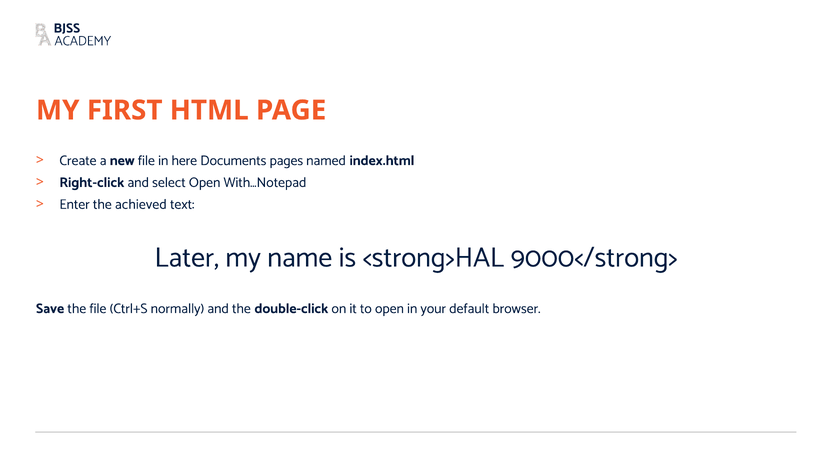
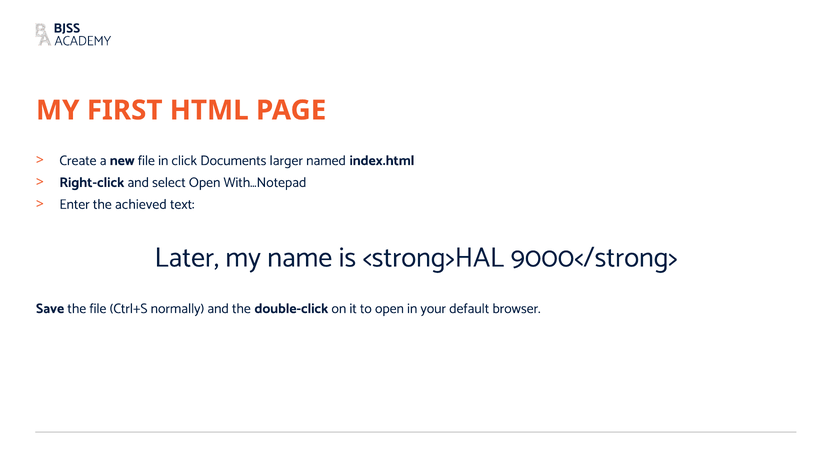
here: here -> click (184, 161)
pages: pages -> larger (286, 161)
